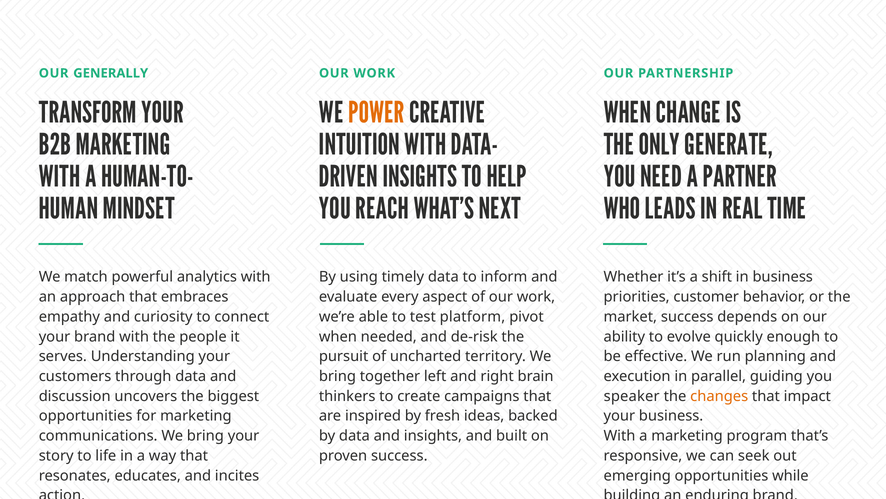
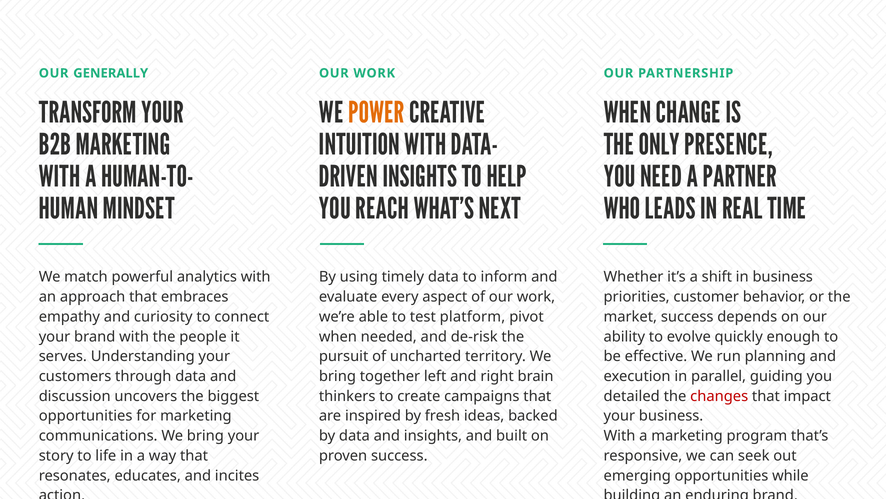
GENERATE: GENERATE -> PRESENCE (728, 145)
speaker: speaker -> detailed (632, 396)
changes colour: orange -> red (719, 396)
